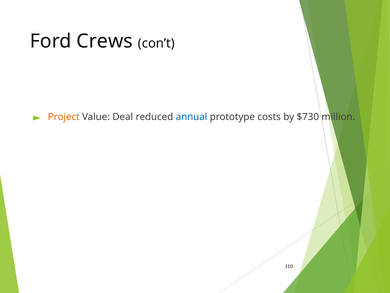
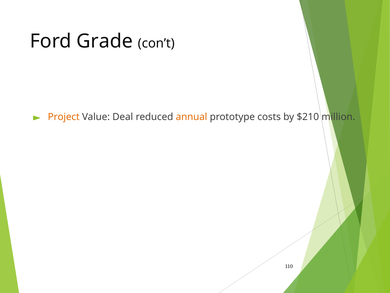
Crews: Crews -> Grade (105, 41)
annual colour: blue -> orange (191, 117)
$730: $730 -> $210 (308, 117)
